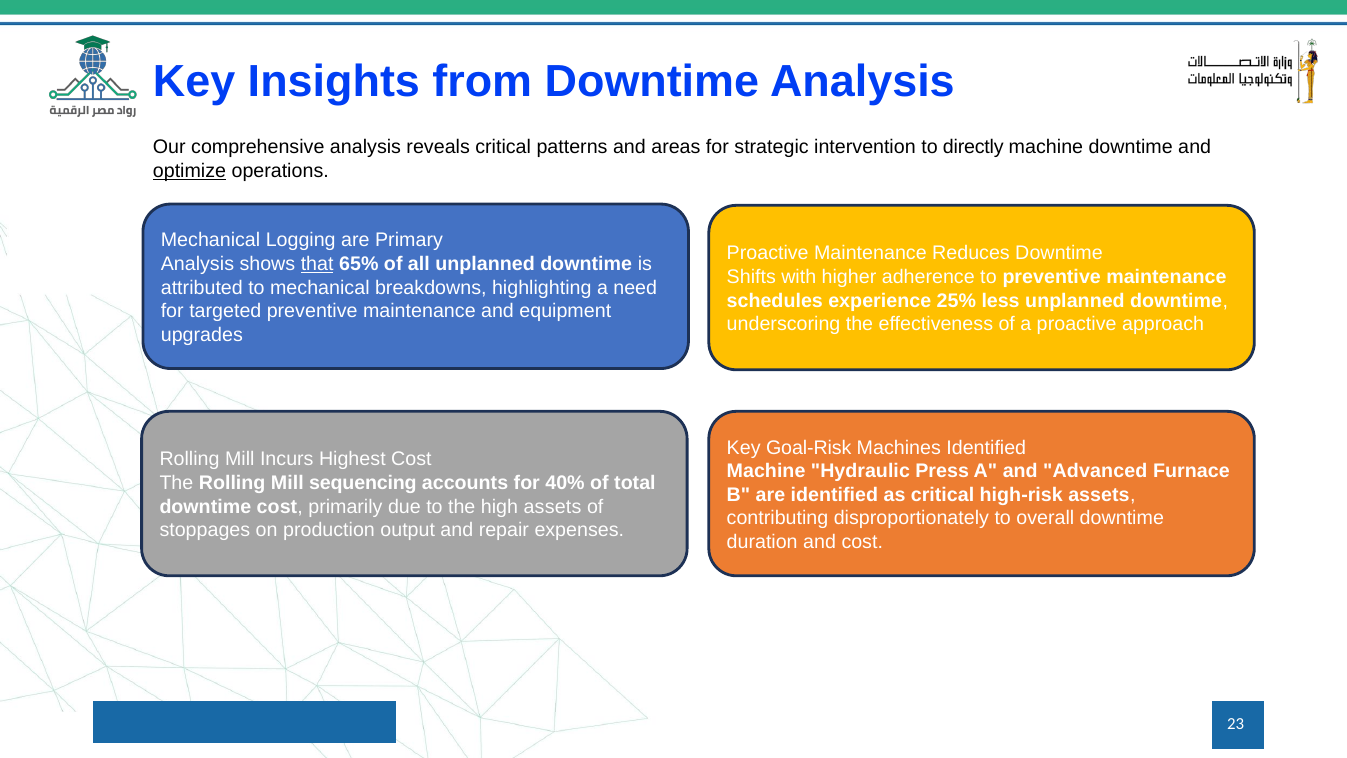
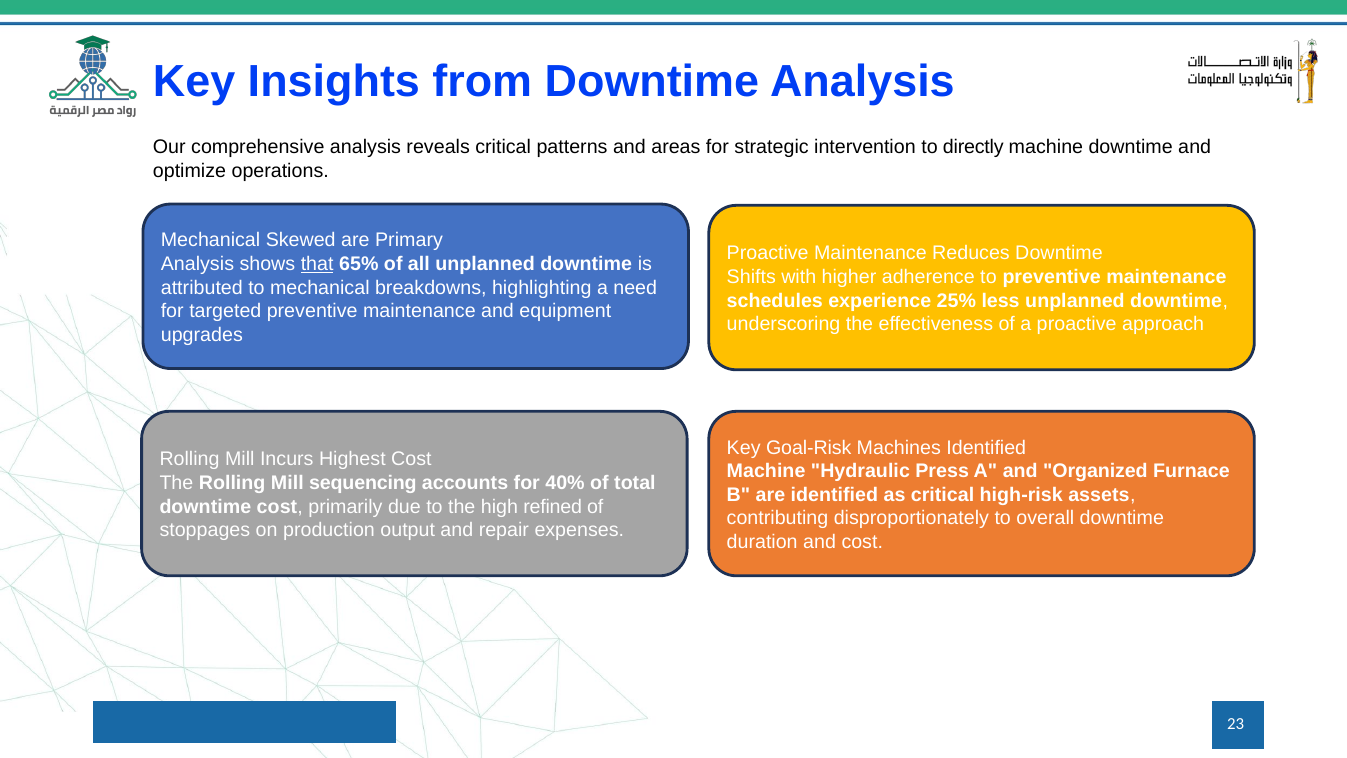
optimize underline: present -> none (189, 171)
Logging: Logging -> Skewed (301, 240)
Advanced: Advanced -> Organized (1095, 471)
high assets: assets -> refined (553, 506)
